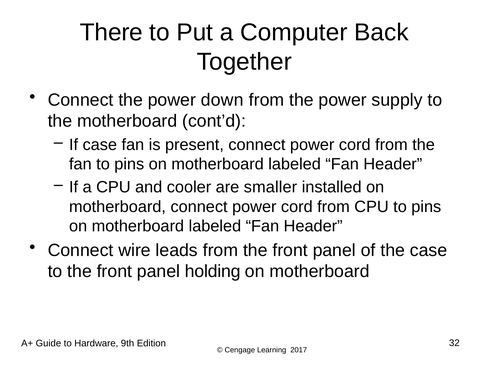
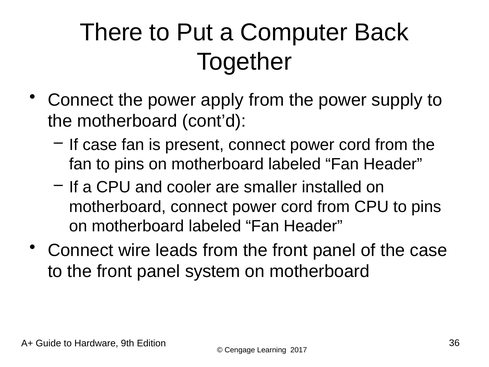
down: down -> apply (222, 100)
holding: holding -> system (213, 271)
32: 32 -> 36 (454, 343)
